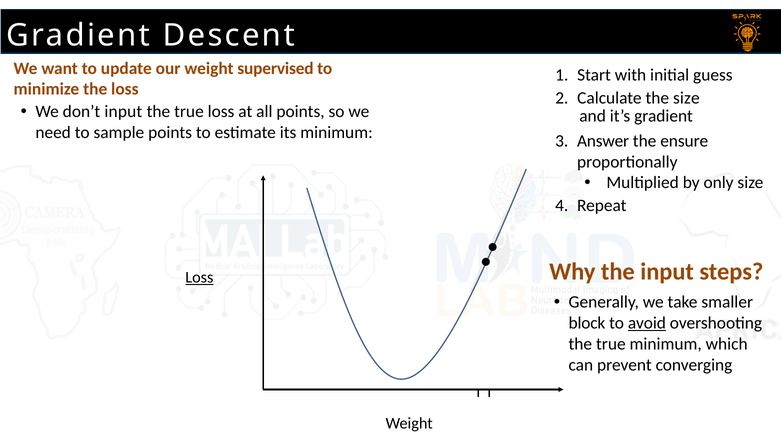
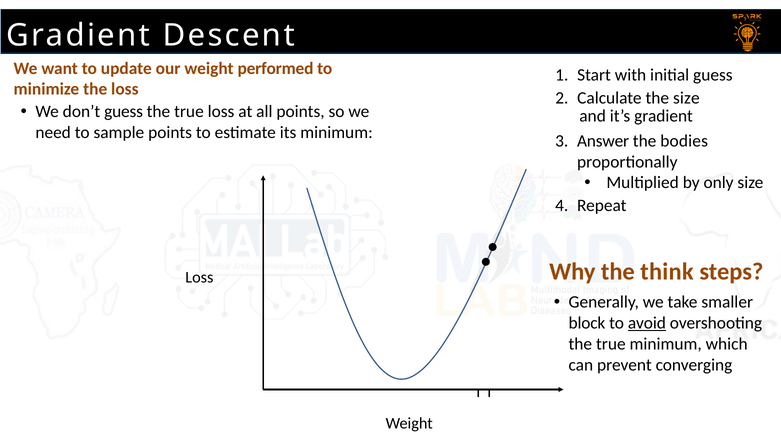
supervised: supervised -> performed (275, 68)
don’t input: input -> guess (124, 112)
ensure: ensure -> bodies (684, 141)
the input: input -> think (667, 271)
Loss underline: present -> none (199, 277)
